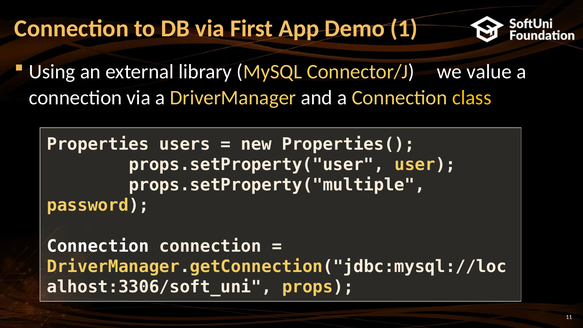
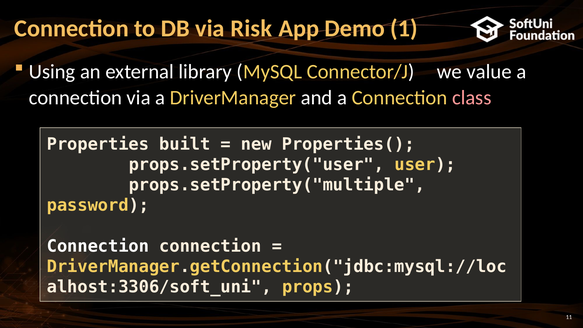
First: First -> Risk (251, 28)
class colour: yellow -> pink (472, 98)
users: users -> built (185, 144)
